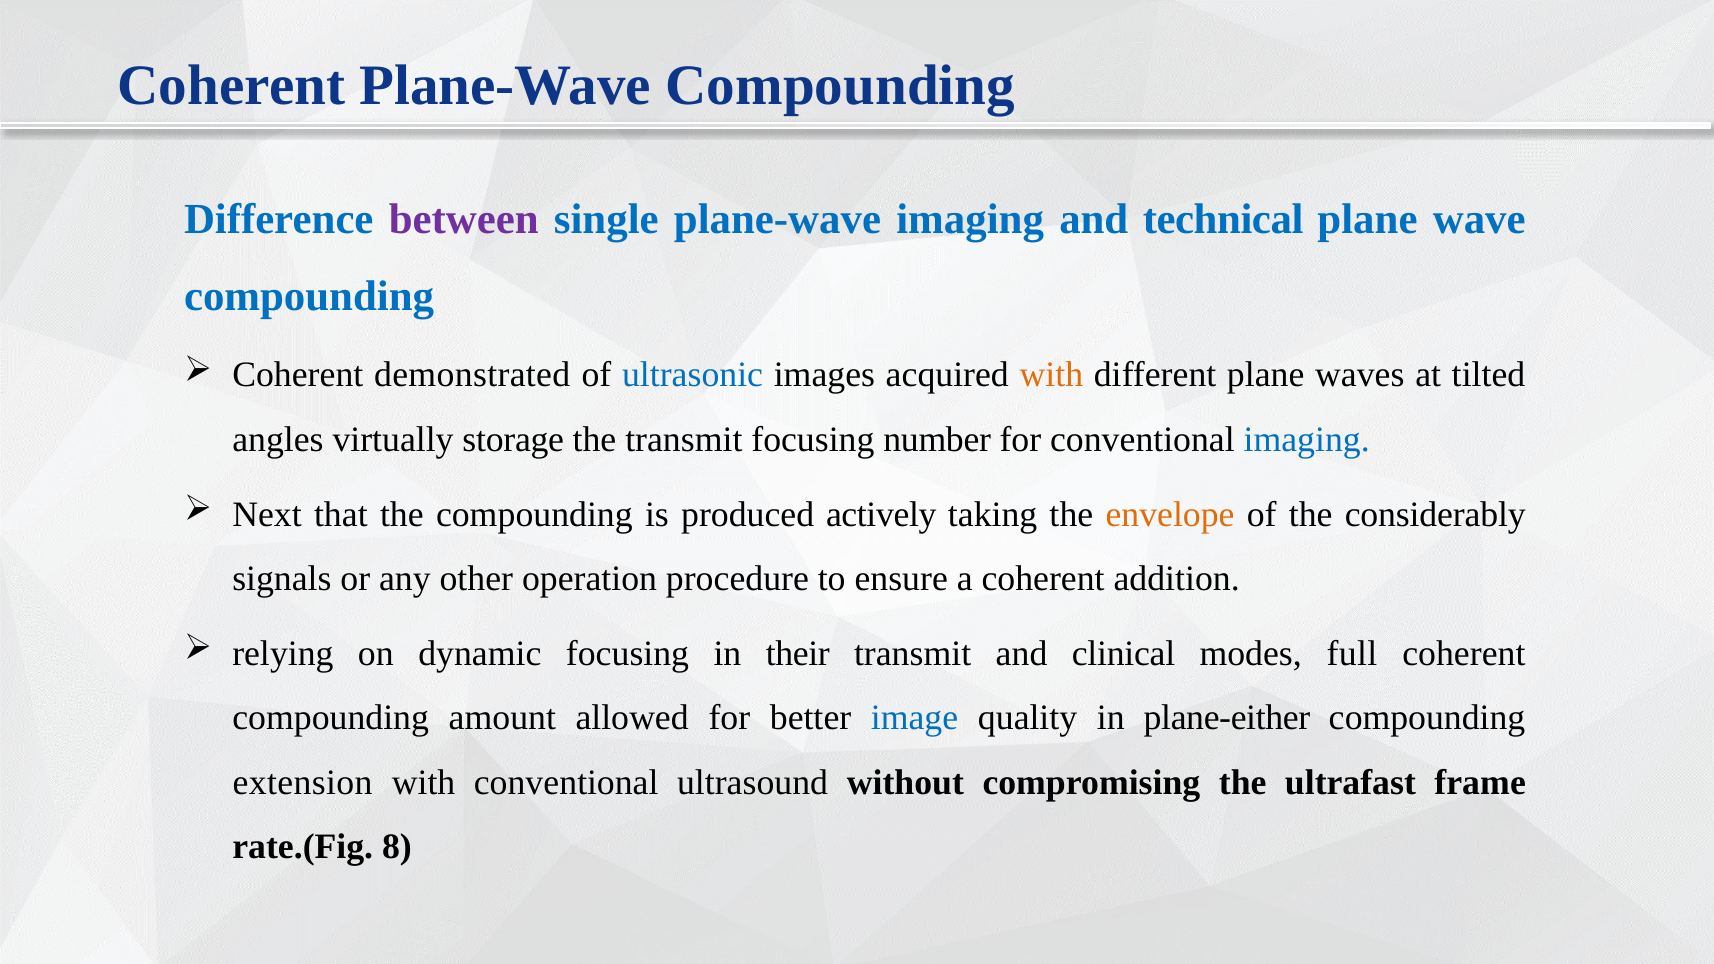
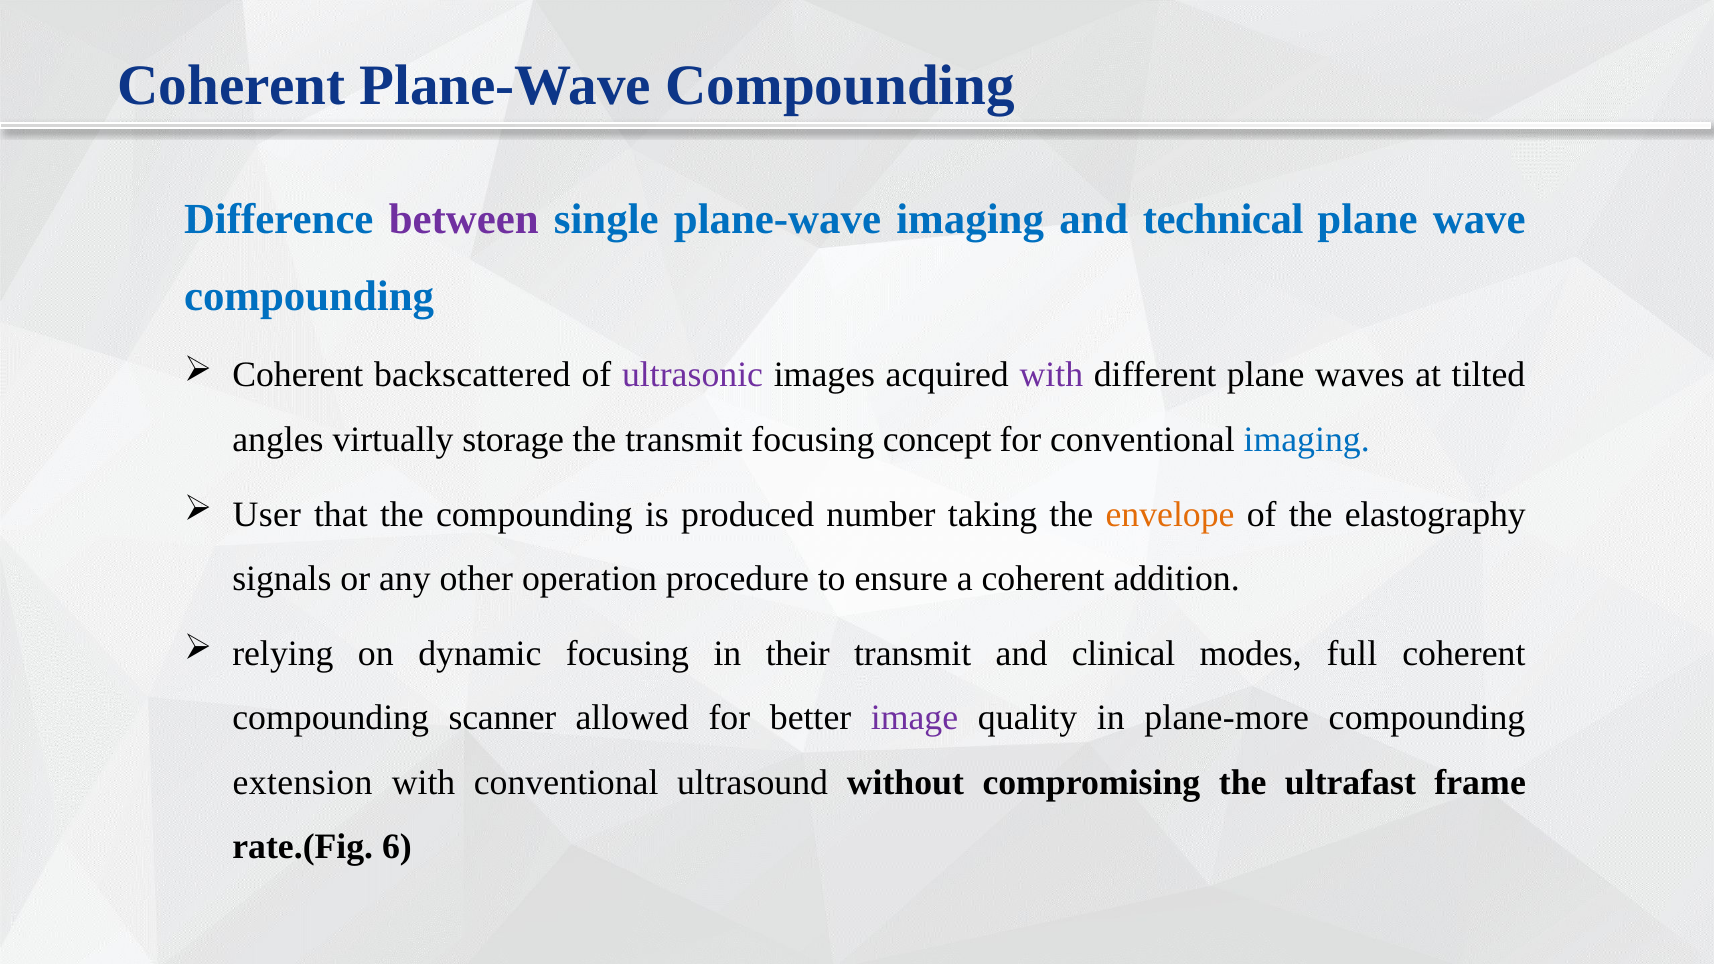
demonstrated: demonstrated -> backscattered (472, 375)
ultrasonic colour: blue -> purple (693, 375)
with colour: orange -> purple (1051, 375)
number: number -> concept (937, 439)
Next: Next -> User (267, 514)
actively: actively -> number (881, 514)
considerably: considerably -> elastography (1435, 514)
amount: amount -> scanner (502, 718)
image colour: blue -> purple (915, 718)
plane-either: plane-either -> plane-more (1227, 718)
8: 8 -> 6 (397, 847)
